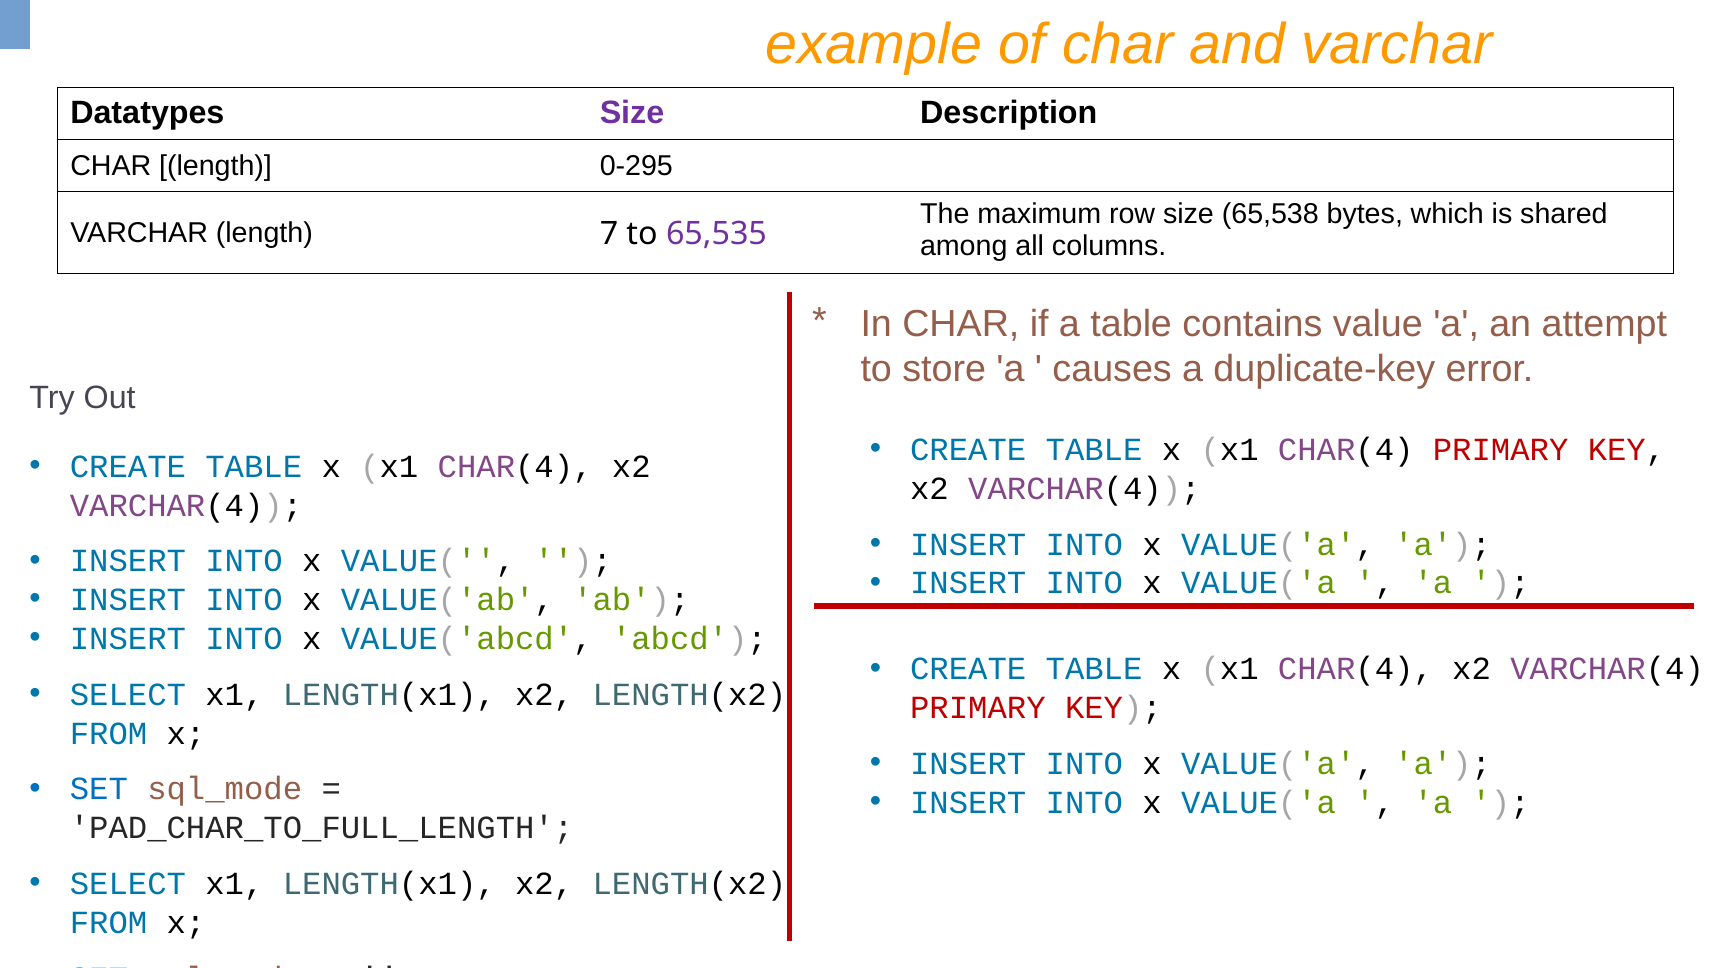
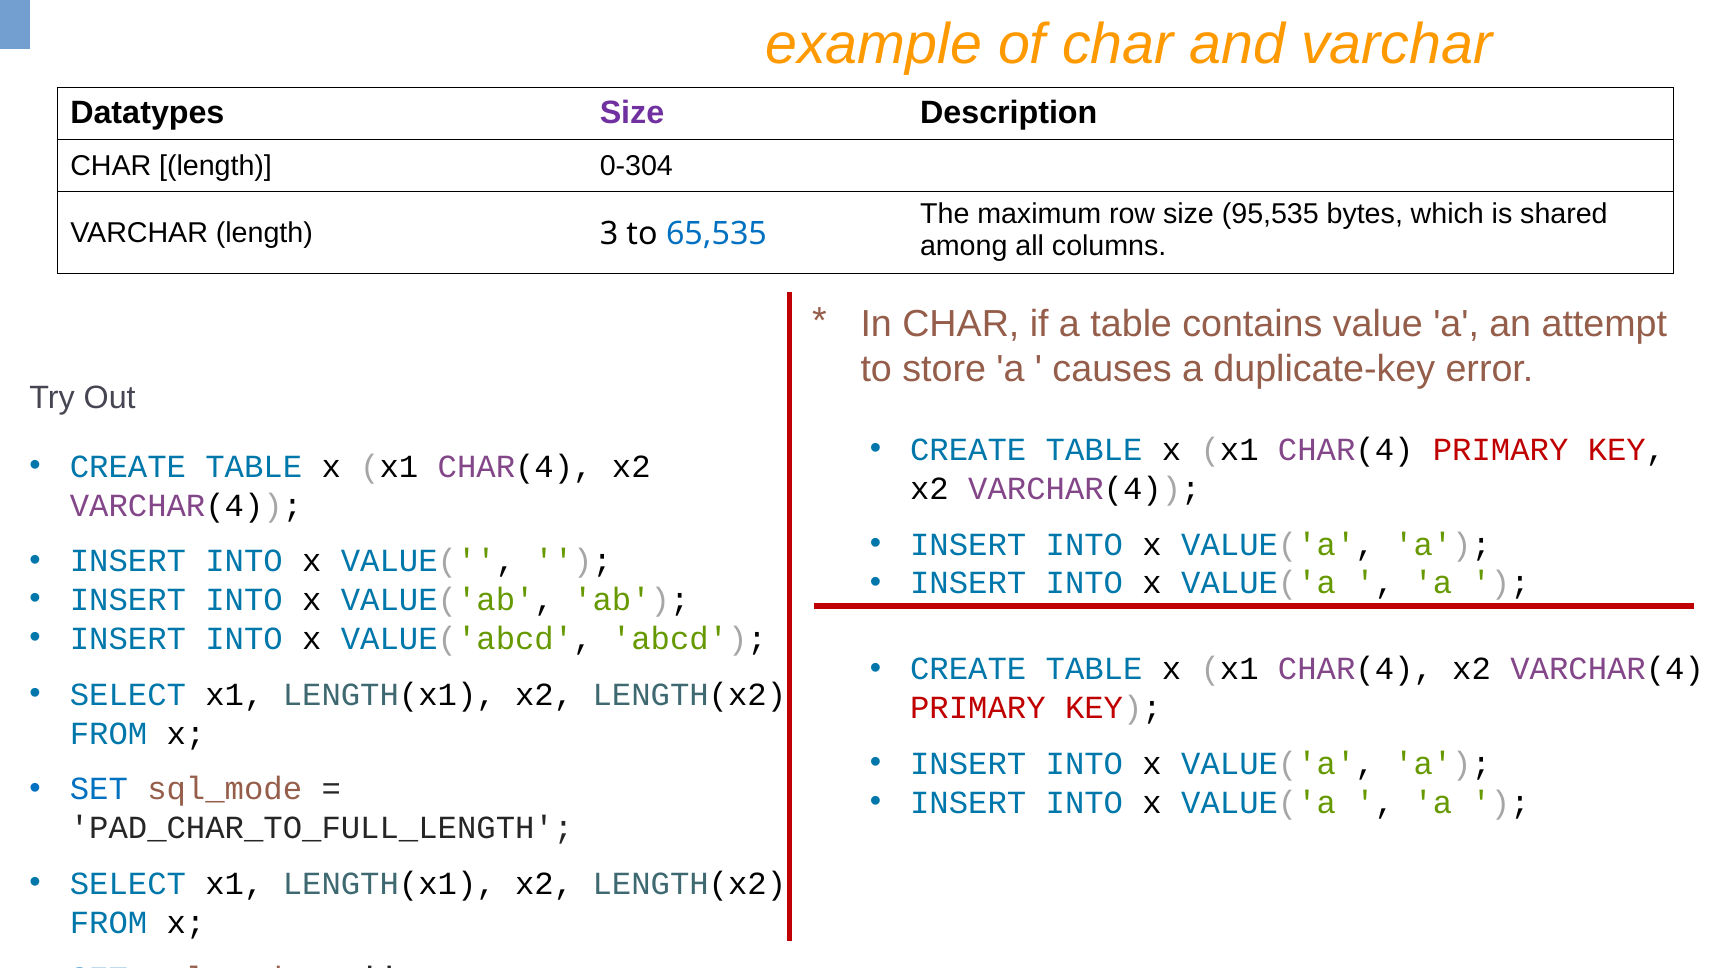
0-295: 0-295 -> 0-304 (636, 166)
65,538: 65,538 -> 95,535 (1270, 214)
7: 7 -> 3 (609, 234)
65,535 colour: purple -> blue (716, 234)
